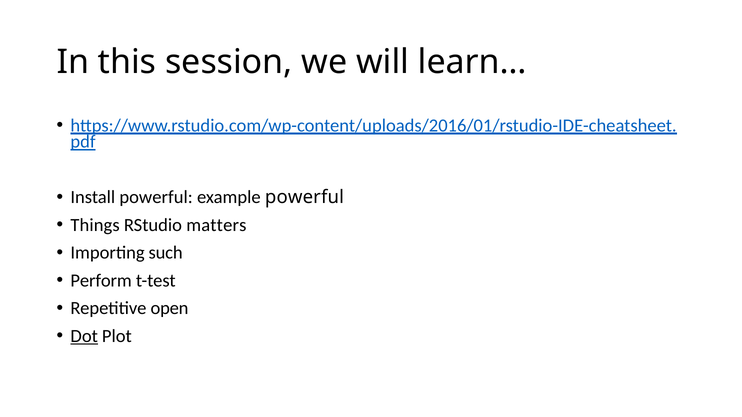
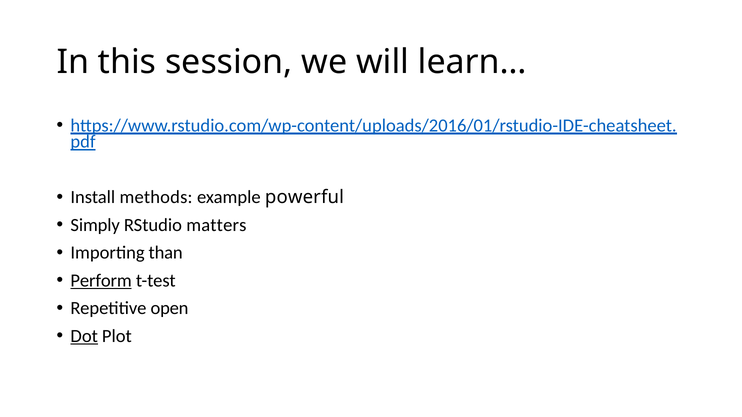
Install powerful: powerful -> methods (156, 197)
Things: Things -> Simply (95, 225)
such: such -> than (166, 253)
Perform underline: none -> present (101, 281)
